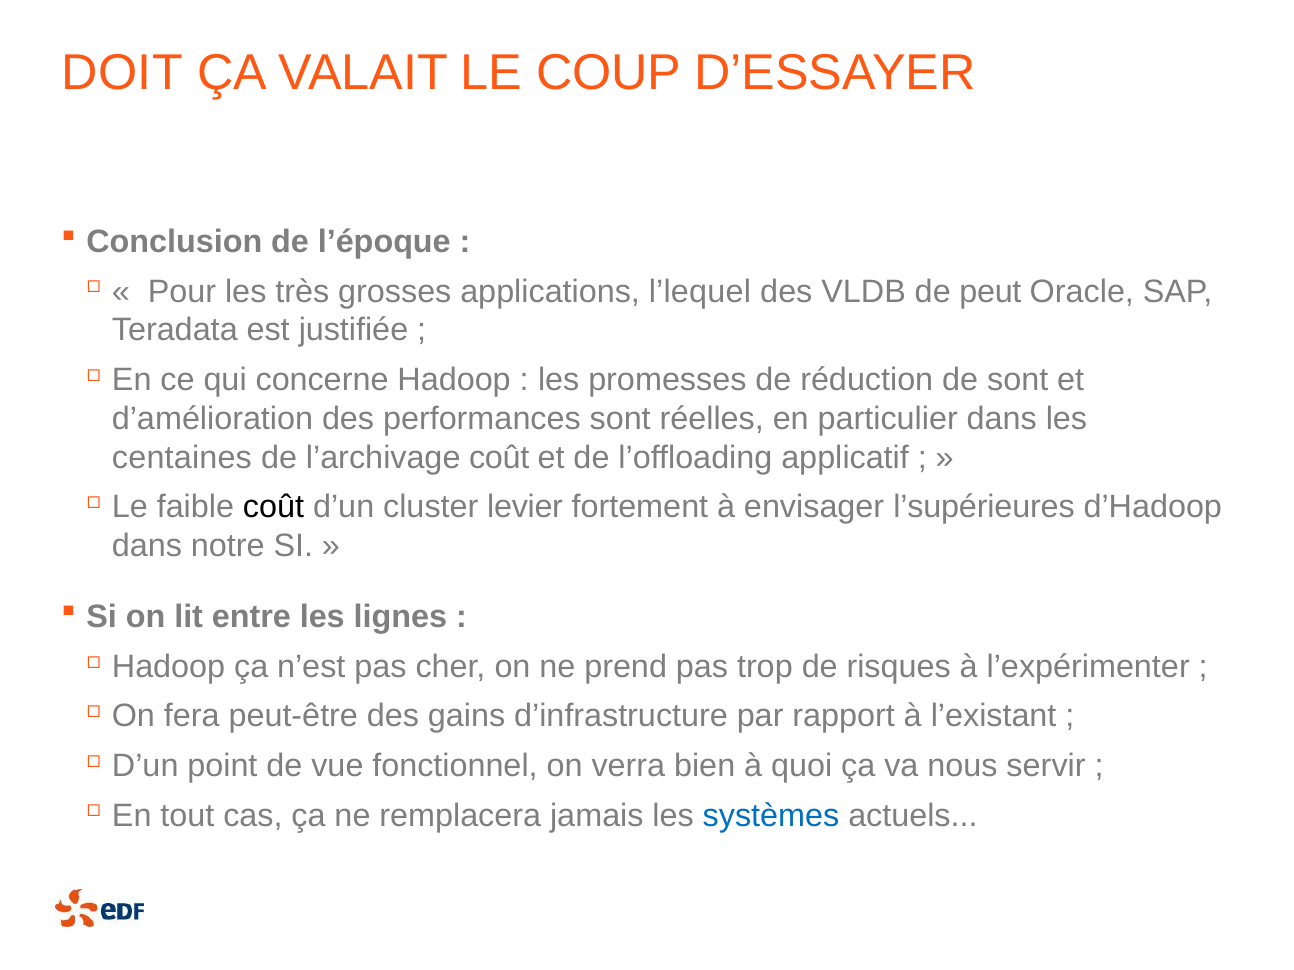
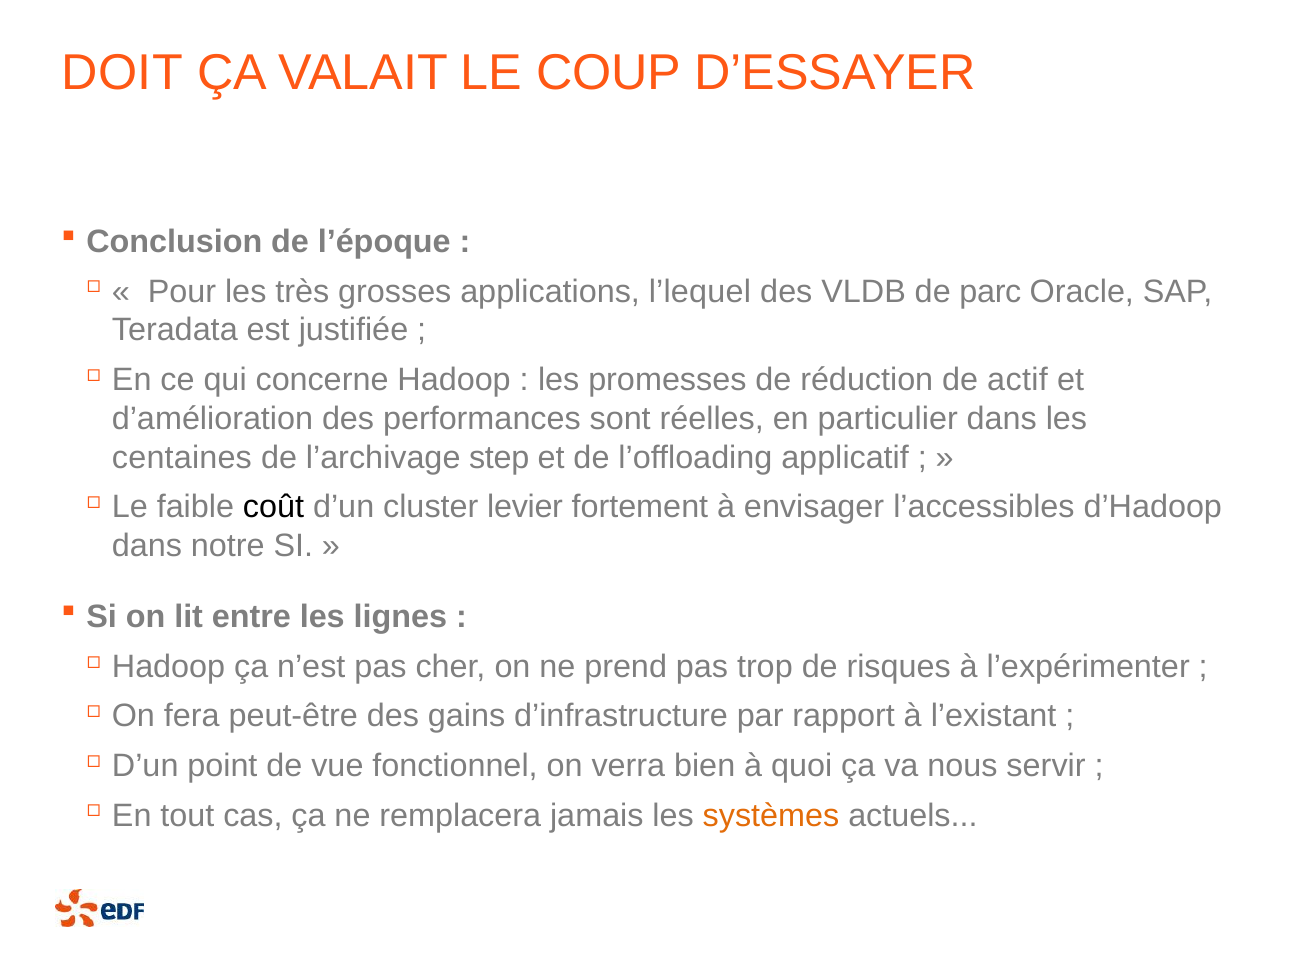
peut: peut -> parc (990, 292)
de sont: sont -> actif (1018, 380)
l’archivage coût: coût -> step (499, 458)
l’supérieures: l’supérieures -> l’accessibles (984, 507)
systèmes colour: blue -> orange (771, 816)
